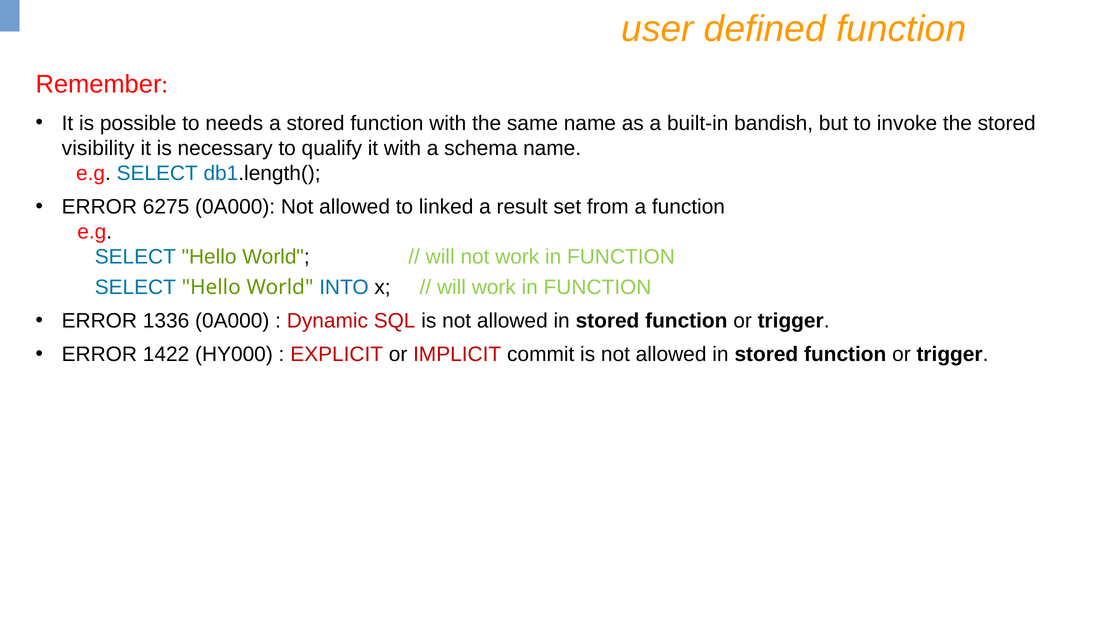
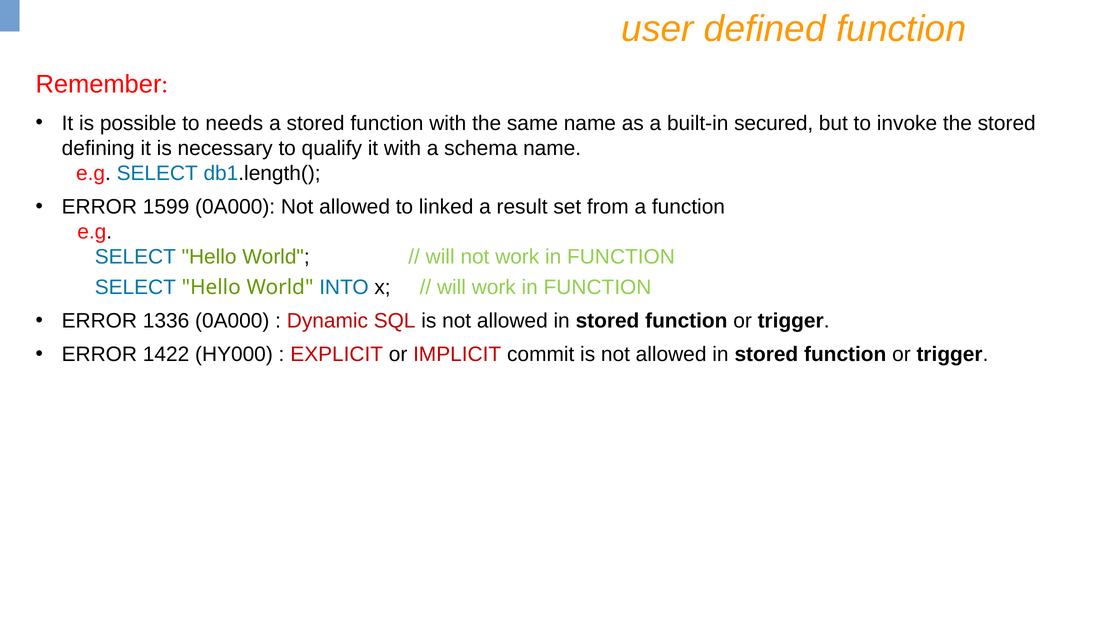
bandish: bandish -> secured (774, 123)
visibility: visibility -> defining (98, 148)
6275: 6275 -> 1599 (166, 207)
